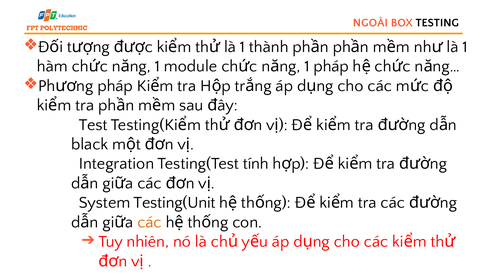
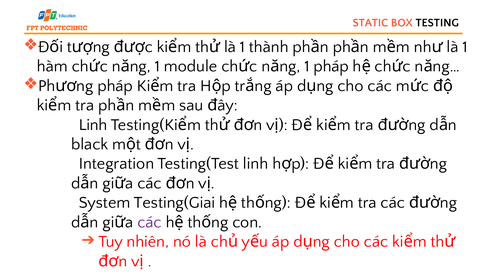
NGOÀI: NGOÀI -> STATIC (370, 23)
Test: Test -> Linh (93, 125)
Testing(Test tính: tính -> linh (256, 164)
Testing(Unit: Testing(Unit -> Testing(Giai (175, 203)
các colour: orange -> purple (150, 222)
